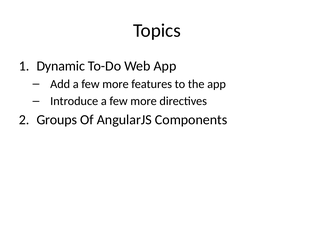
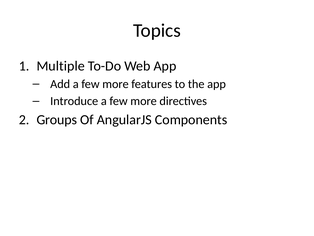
Dynamic: Dynamic -> Multiple (61, 66)
